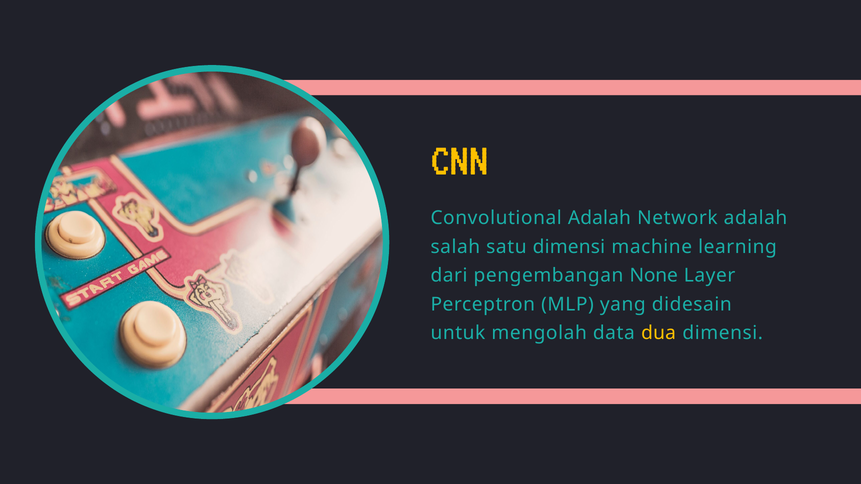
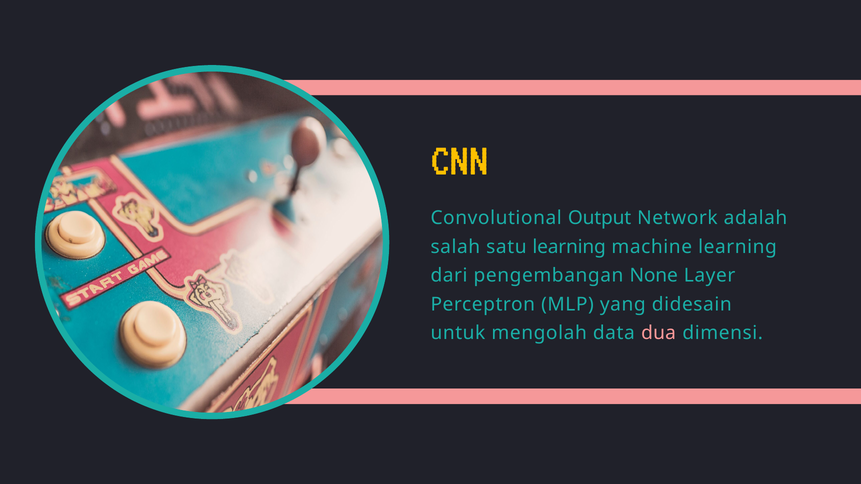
Convolutional Adalah: Adalah -> Output (600, 218)
satu dimensi: dimensi -> learning (569, 247)
dua colour: yellow -> pink (659, 333)
